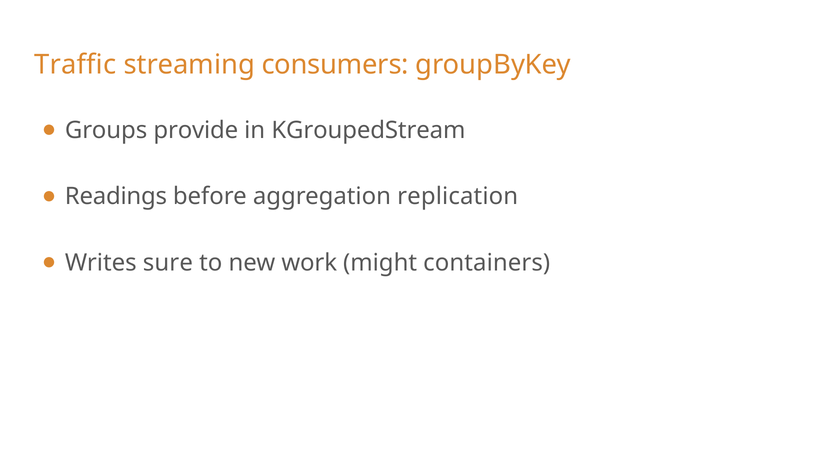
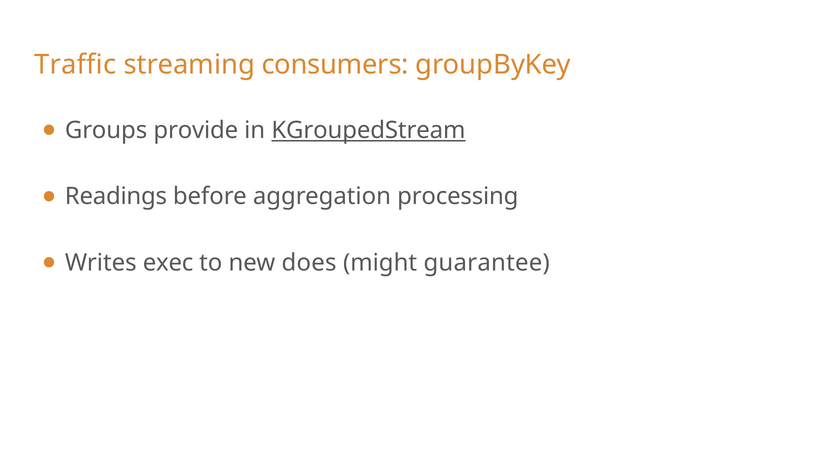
KGroupedStream underline: none -> present (368, 130)
replication: replication -> processing (458, 196)
sure: sure -> exec (168, 262)
work: work -> does (309, 262)
containers: containers -> guarantee (487, 262)
